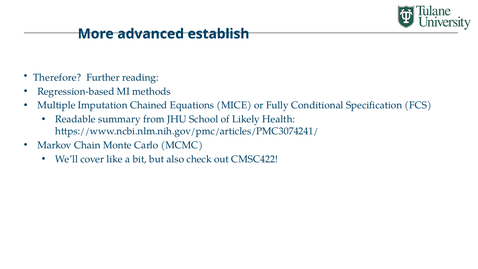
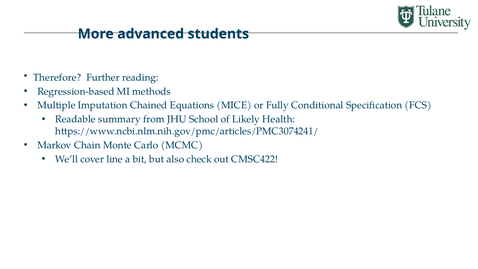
establish: establish -> students (218, 34)
like: like -> line (115, 159)
